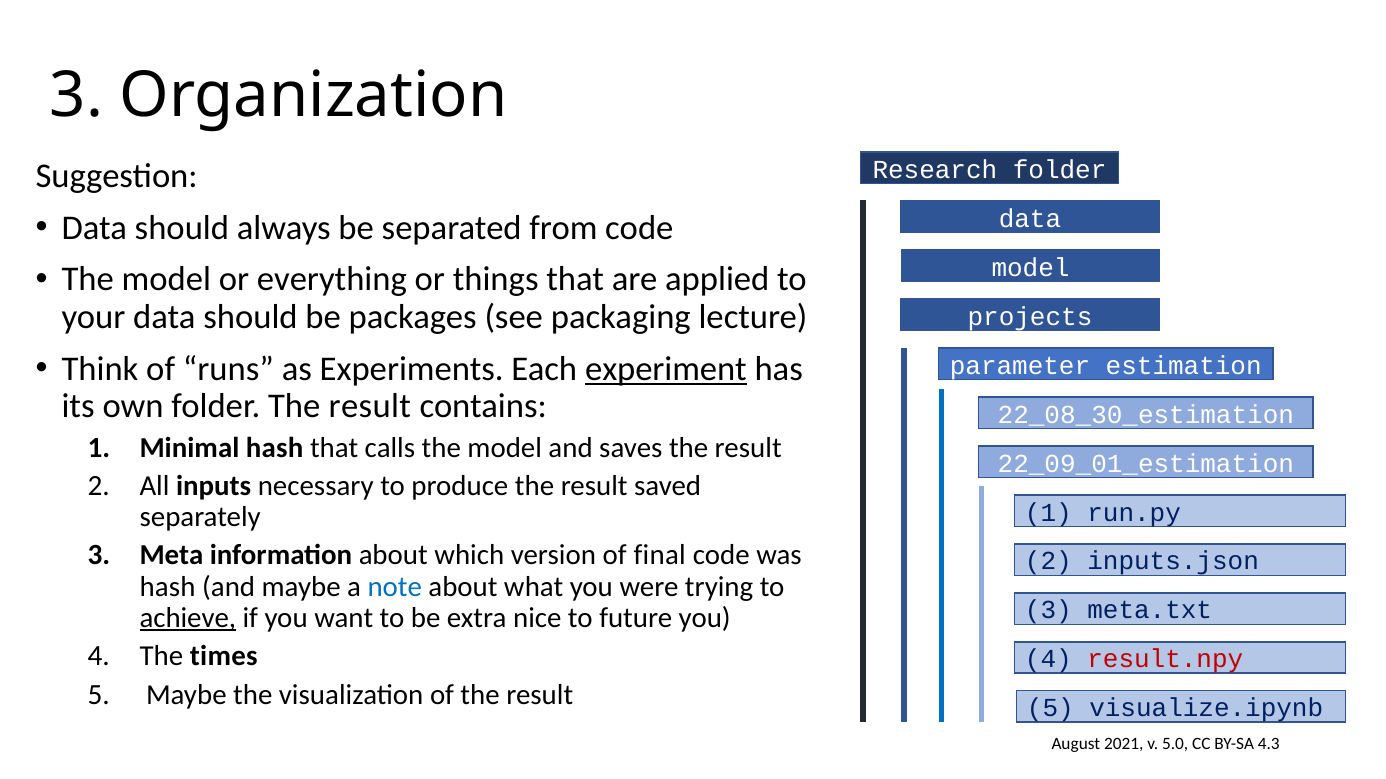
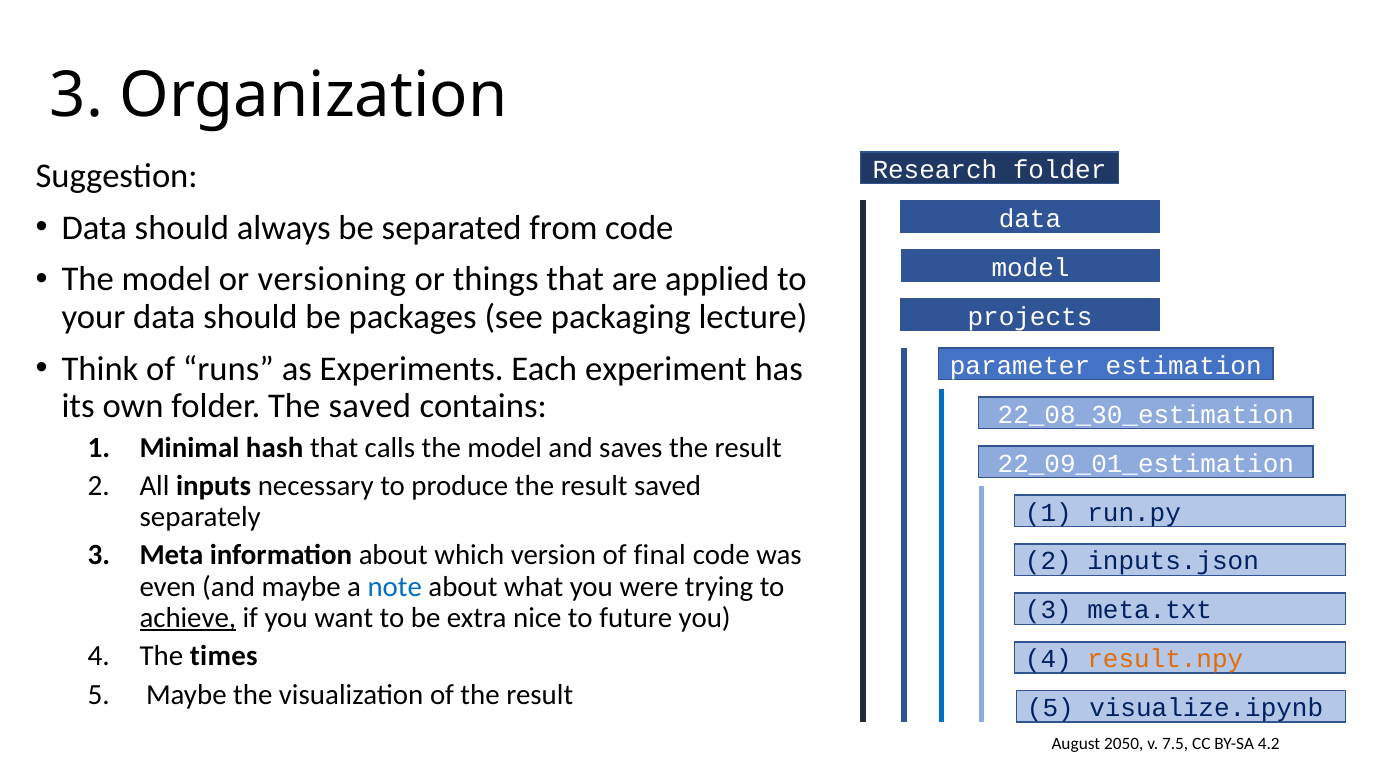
everything: everything -> versioning (332, 280)
experiment underline: present -> none (666, 369)
folder The result: result -> saved (370, 406)
hash: hash -> even (168, 587)
result.npy colour: red -> orange (1165, 660)
2021: 2021 -> 2050 (1124, 744)
5.0: 5.0 -> 7.5 (1175, 744)
4.3: 4.3 -> 4.2 (1269, 744)
